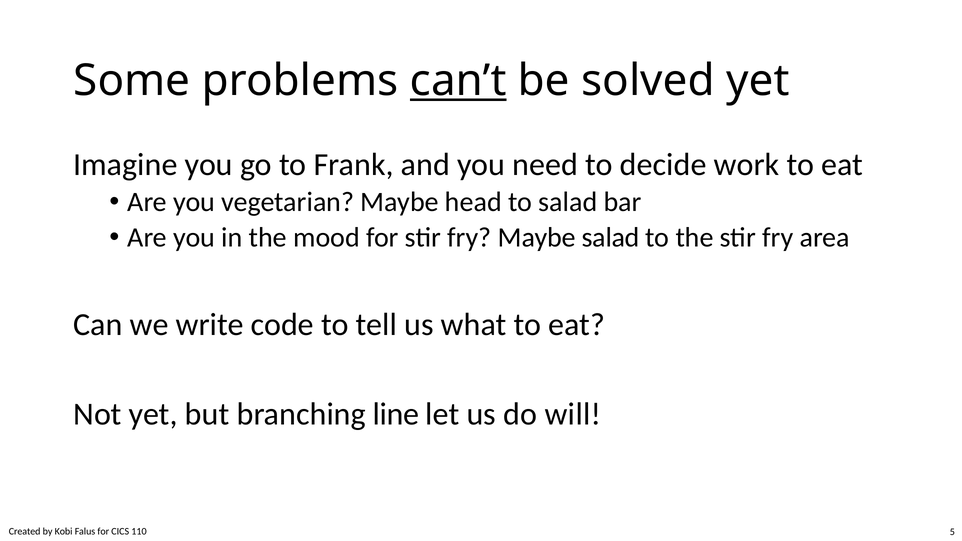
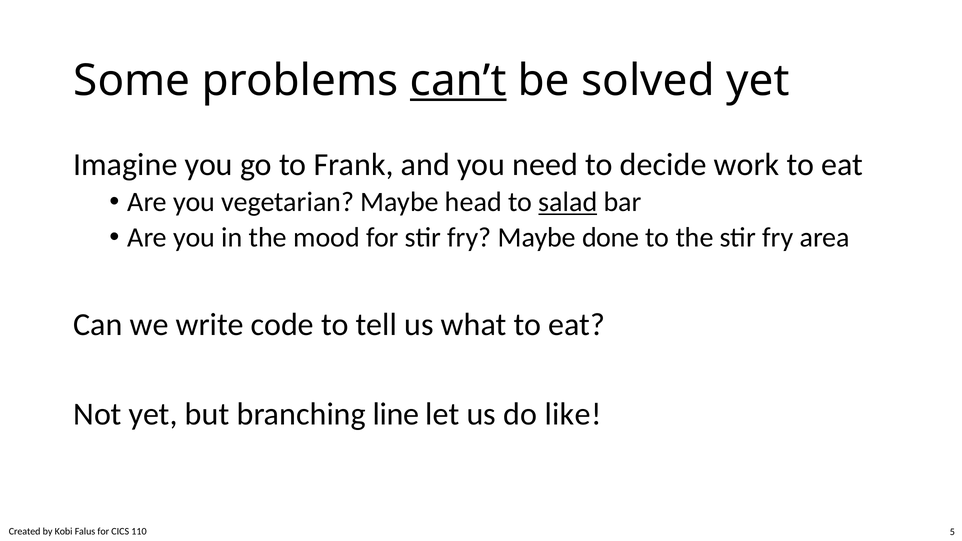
salad underline: none -> present (568, 202)
Maybe salad: salad -> done (611, 237)
will: will -> like (573, 414)
